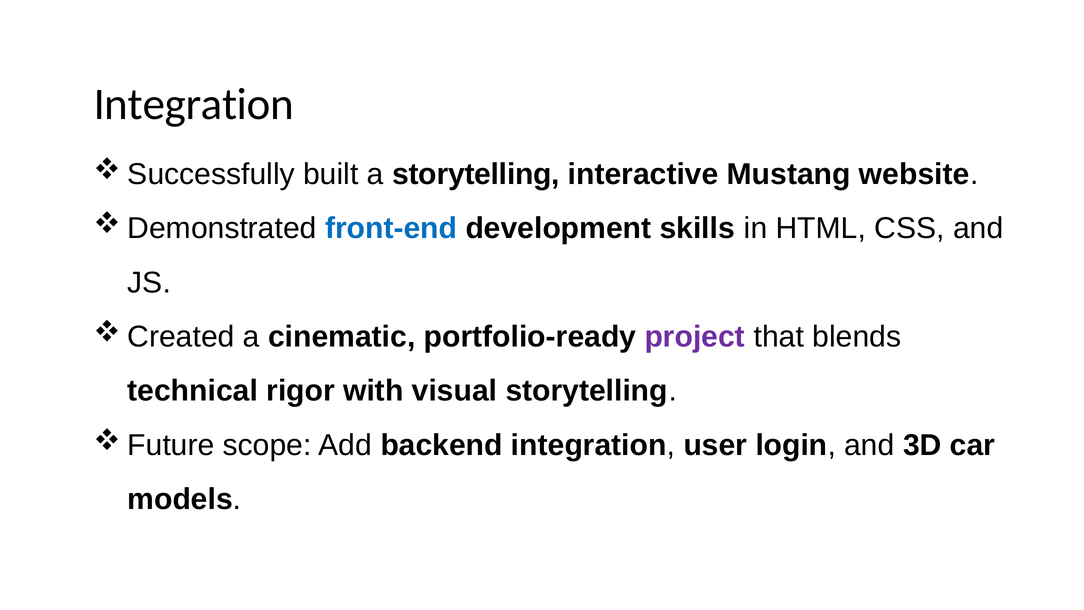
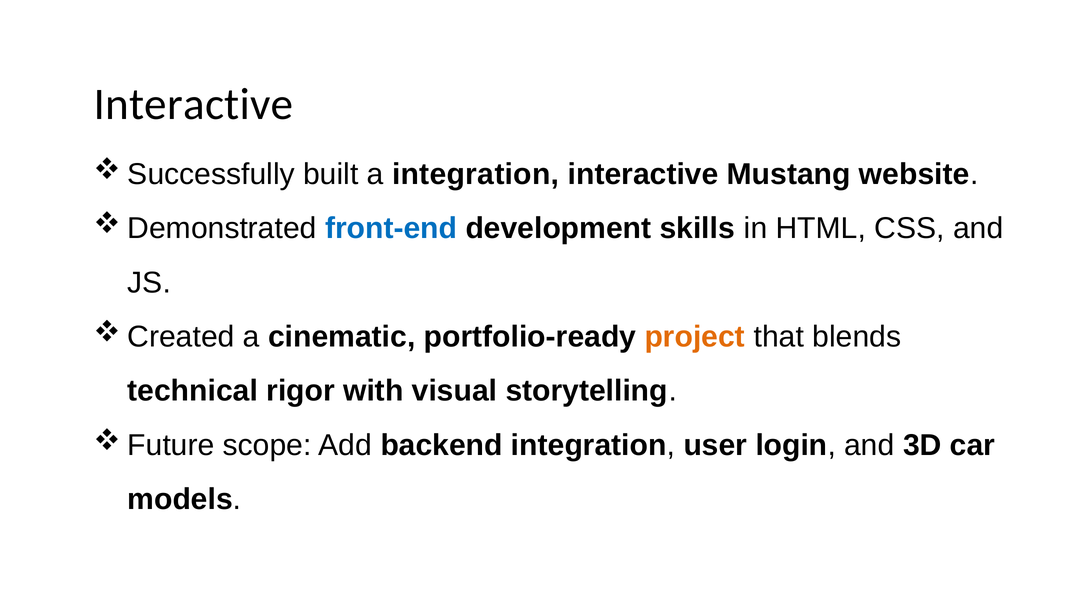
Integration: Integration -> Interactive (193, 104)
a storytelling: storytelling -> integration (476, 174)
project colour: purple -> orange (695, 337)
